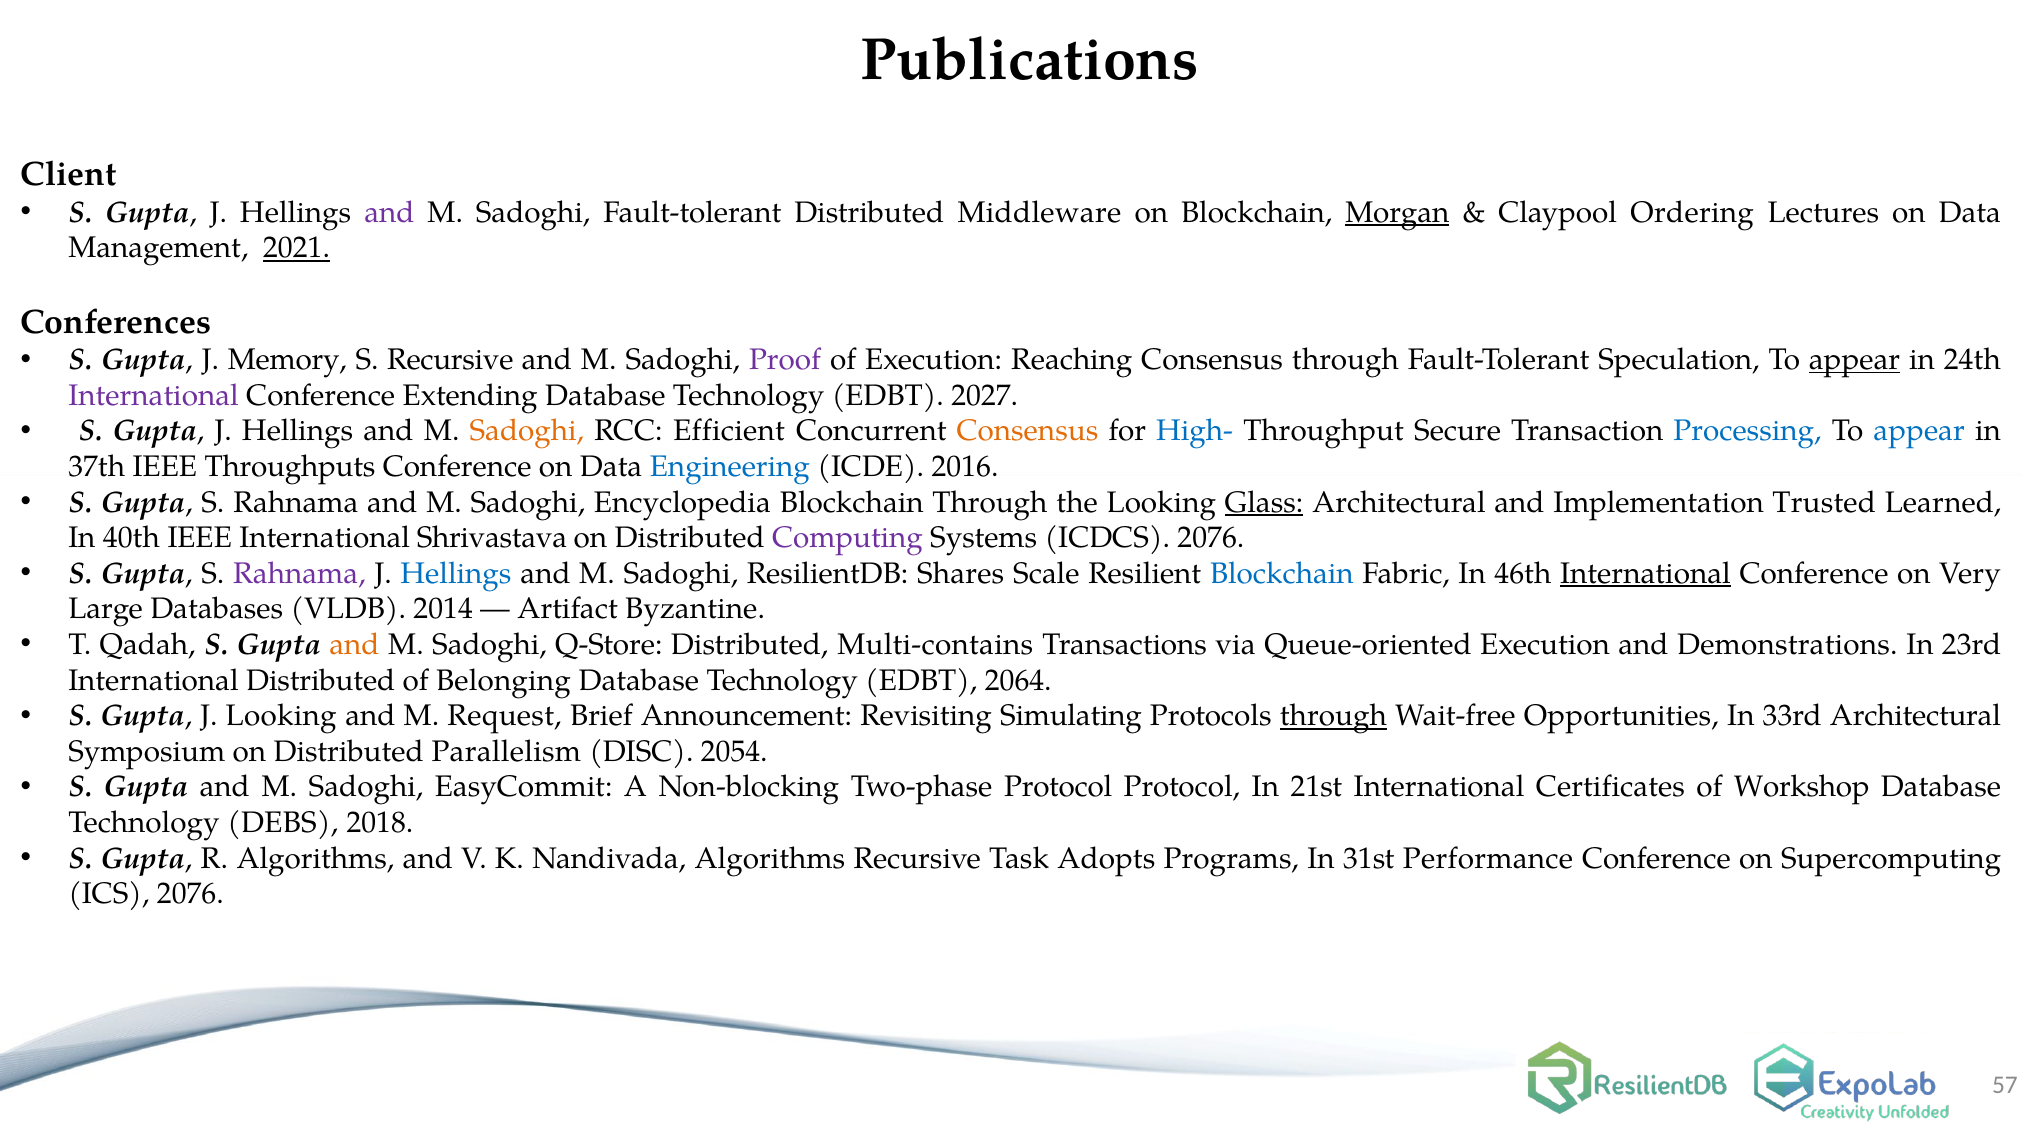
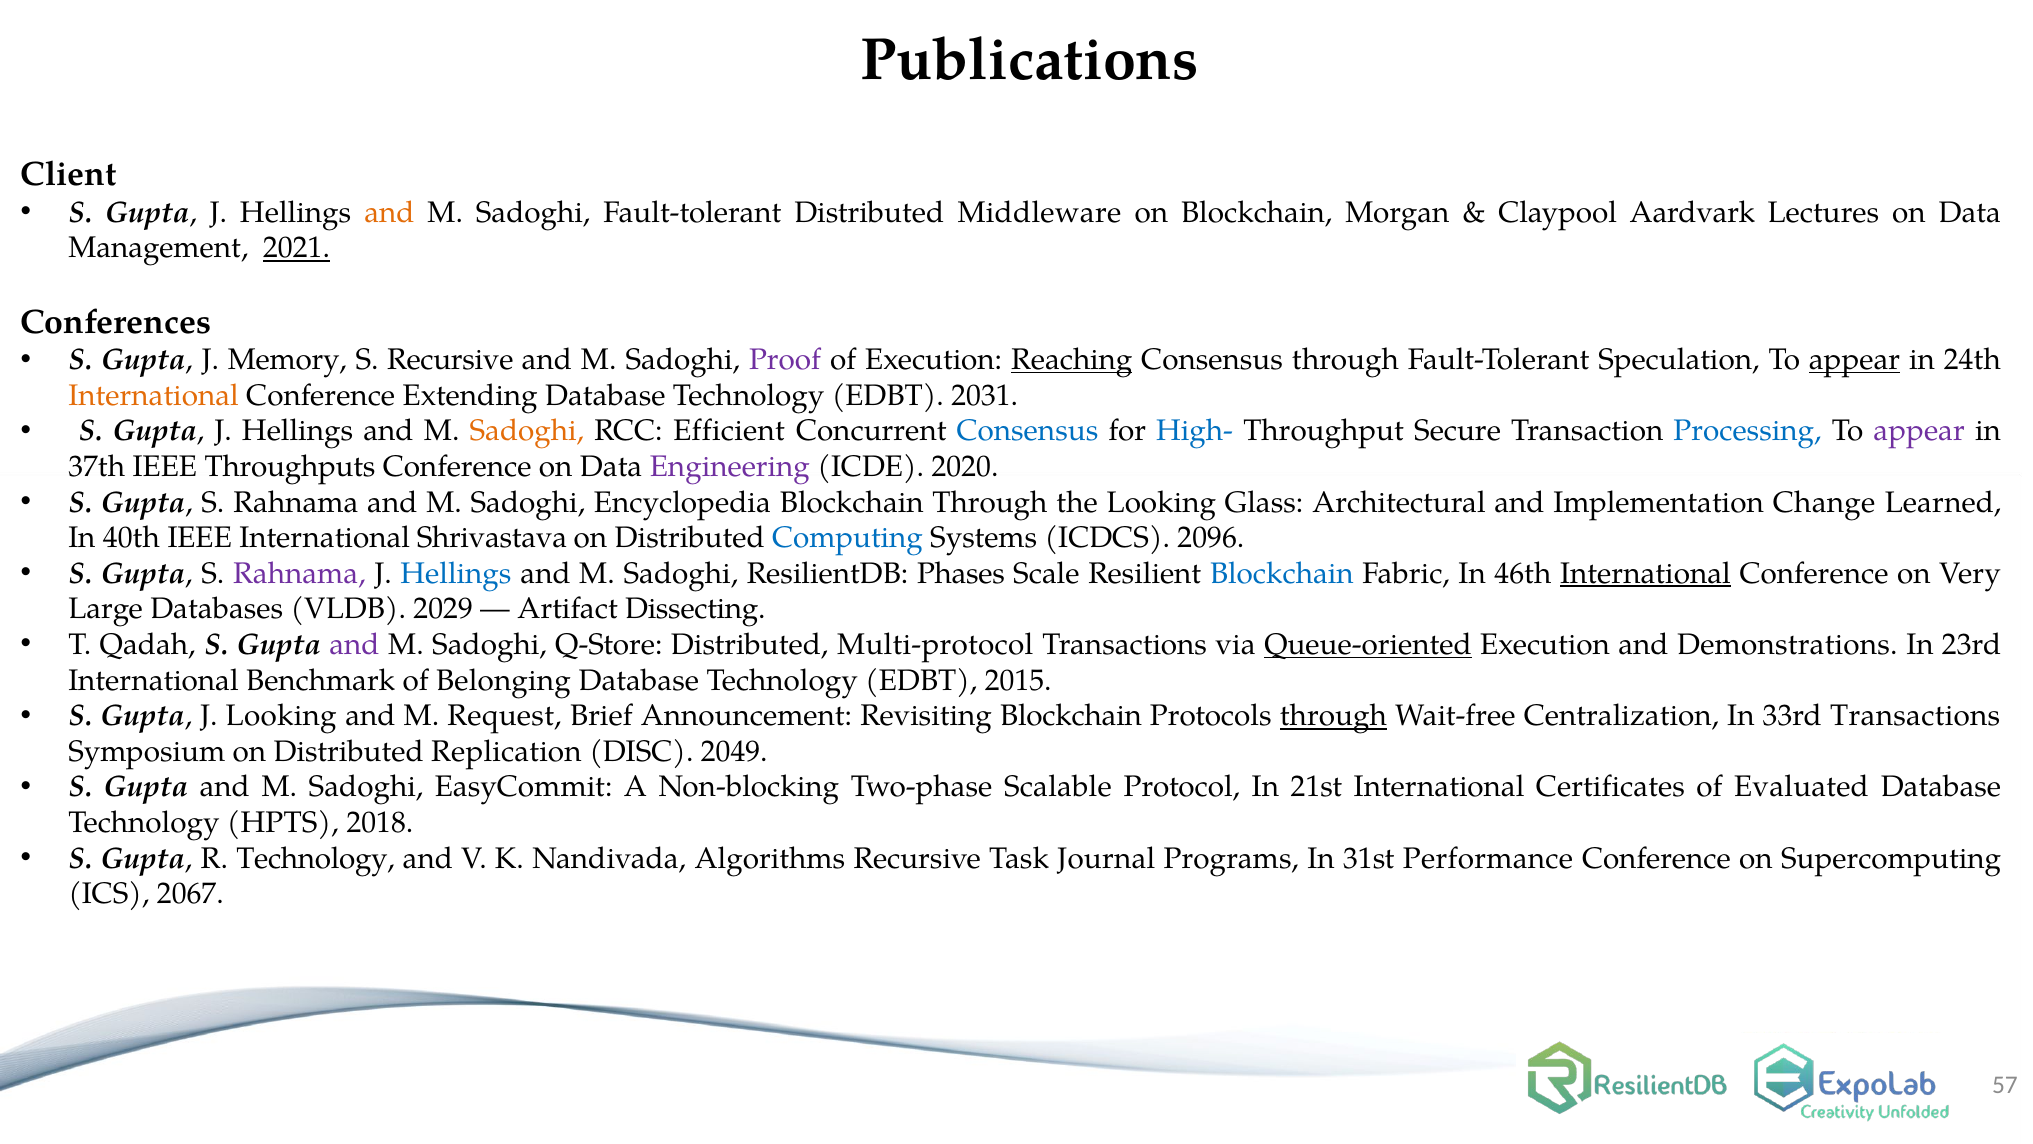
and colour: purple -> orange (389, 212)
Morgan underline: present -> none (1397, 212)
Ordering: Ordering -> Aardvark (1692, 212)
Reaching underline: none -> present (1072, 360)
International colour: purple -> orange (154, 395)
2027: 2027 -> 2031 (985, 395)
Consensus colour: orange -> blue (1027, 431)
appear colour: blue -> purple (1919, 431)
Engineering colour: blue -> purple (730, 466)
2016: 2016 -> 2020 (965, 466)
Glass underline: present -> none (1264, 502)
Trusted: Trusted -> Change (1824, 502)
Computing colour: purple -> blue (847, 538)
ICDCS 2076: 2076 -> 2096 (1211, 538)
Shares: Shares -> Phases (961, 573)
2014: 2014 -> 2029 (443, 609)
Byzantine: Byzantine -> Dissecting (695, 609)
and colour: orange -> purple (355, 644)
Multi-contains: Multi-contains -> Multi-protocol (935, 644)
Queue-oriented underline: none -> present (1368, 644)
International Distributed: Distributed -> Benchmark (321, 680)
2064: 2064 -> 2015 (1018, 680)
Revisiting Simulating: Simulating -> Blockchain (1071, 716)
Opportunities: Opportunities -> Centralization (1621, 716)
33rd Architectural: Architectural -> Transactions (1915, 716)
Parallelism: Parallelism -> Replication (506, 751)
2054: 2054 -> 2049 (734, 751)
Two-phase Protocol: Protocol -> Scalable (1058, 787)
Workshop: Workshop -> Evaluated (1801, 787)
DEBS: DEBS -> HPTS (283, 822)
R Algorithms: Algorithms -> Technology (316, 858)
Adopts: Adopts -> Journal (1106, 858)
ICS 2076: 2076 -> 2067 (190, 894)
